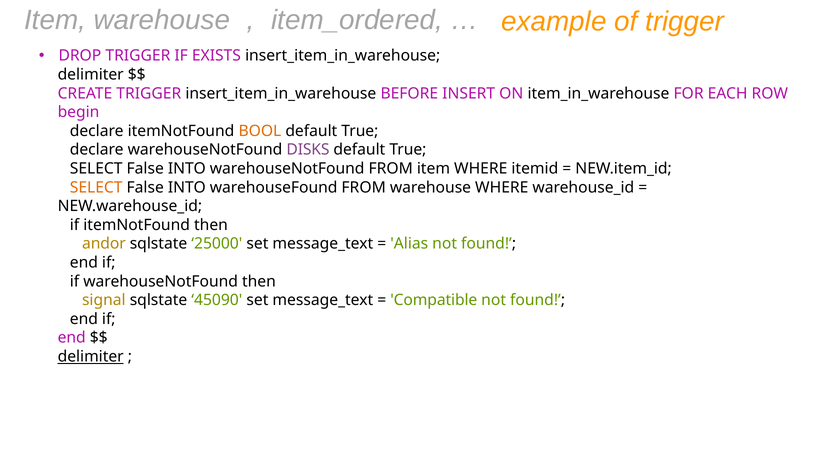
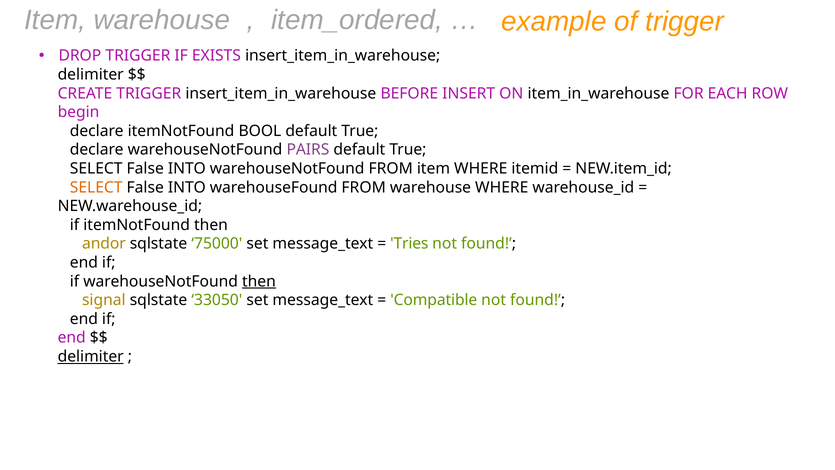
BOOL colour: orange -> black (260, 131)
DISKS: DISKS -> PAIRS (308, 150)
25000: 25000 -> 75000 (217, 244)
Alias: Alias -> Tries (409, 244)
then underline: none -> present (259, 281)
45090: 45090 -> 33050 (217, 300)
